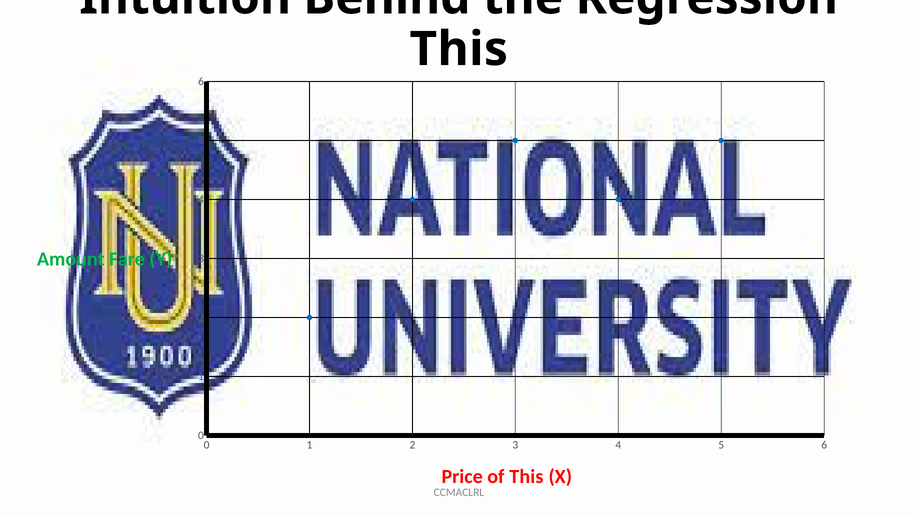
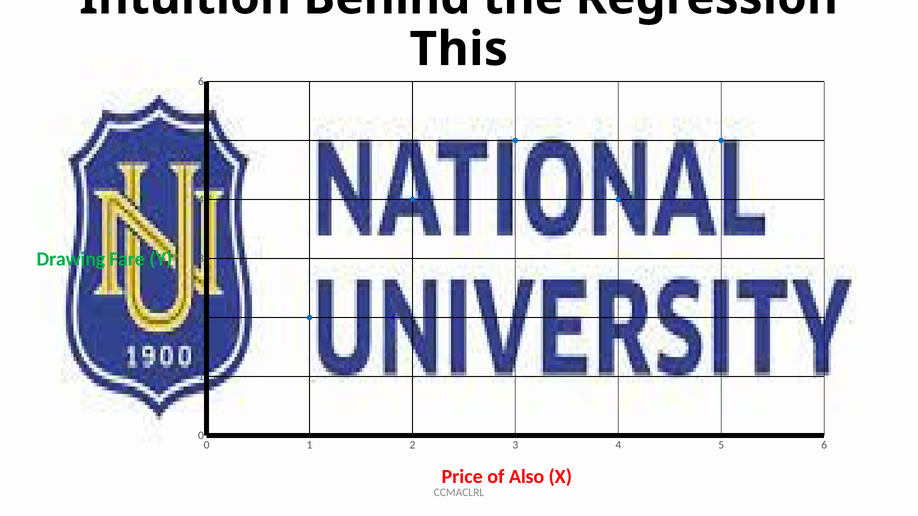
Amount: Amount -> Drawing (71, 259)
of This: This -> Also (527, 477)
